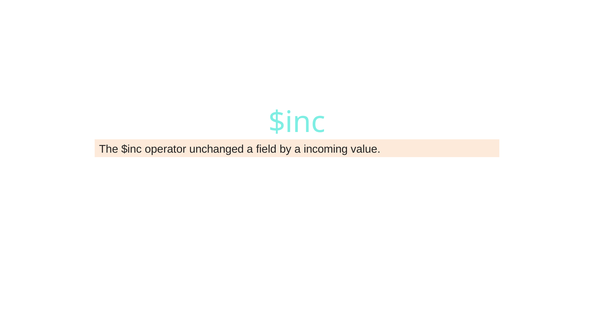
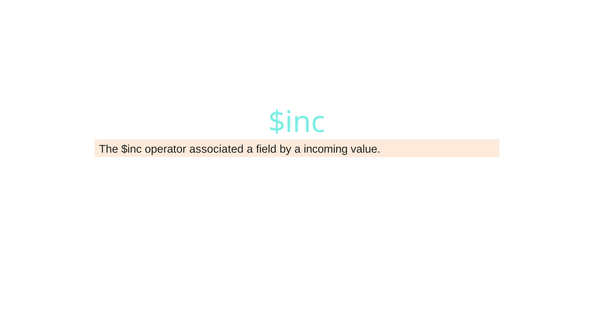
unchanged: unchanged -> associated (216, 149)
